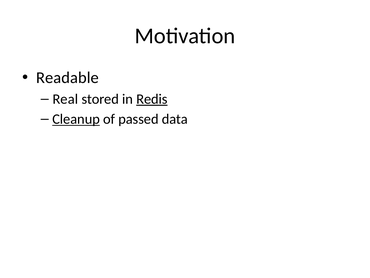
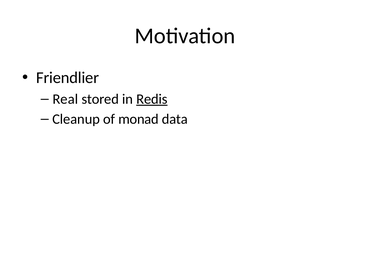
Readable: Readable -> Friendlier (68, 78)
Cleanup underline: present -> none (76, 119)
passed: passed -> monad (139, 119)
